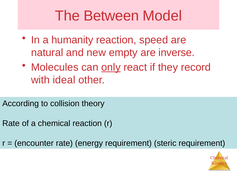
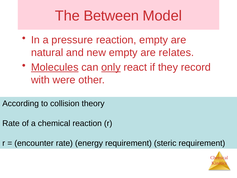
humanity: humanity -> pressure (72, 40)
reaction speed: speed -> empty (154, 40)
inverse: inverse -> relates (176, 52)
Molecules underline: none -> present (55, 67)
ideal: ideal -> were (64, 80)
